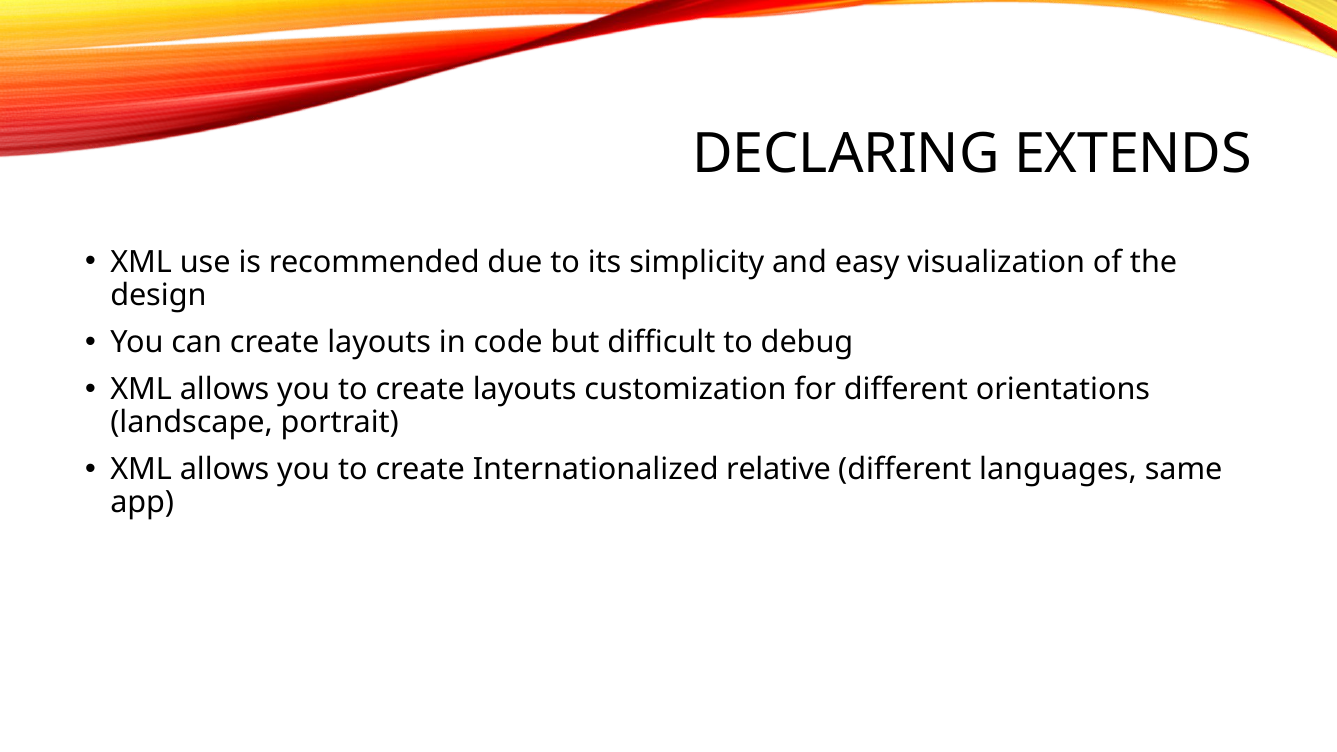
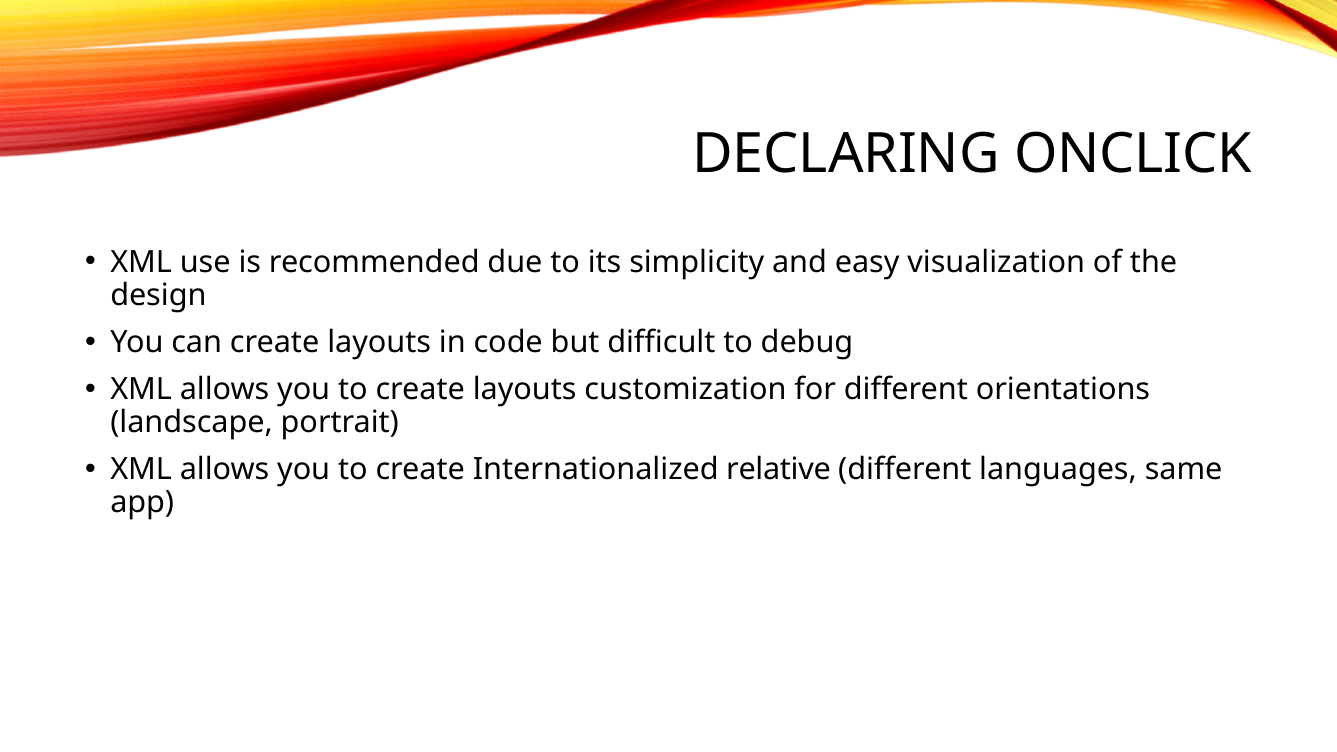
EXTENDS: EXTENDS -> ONCLICK (1133, 154)
